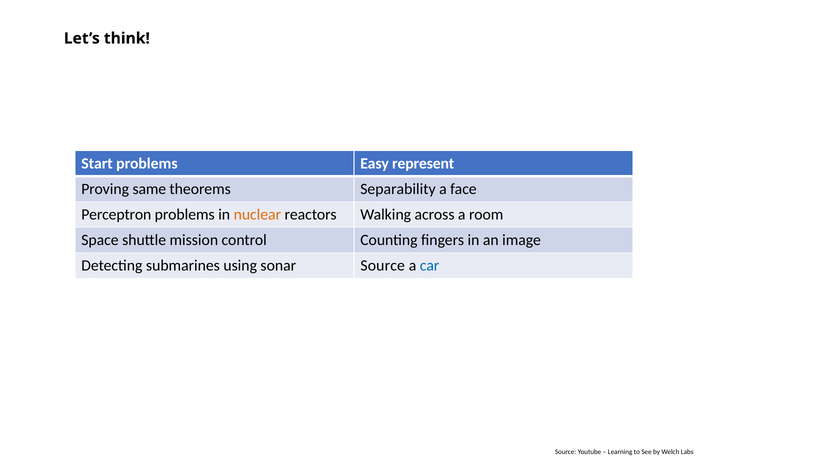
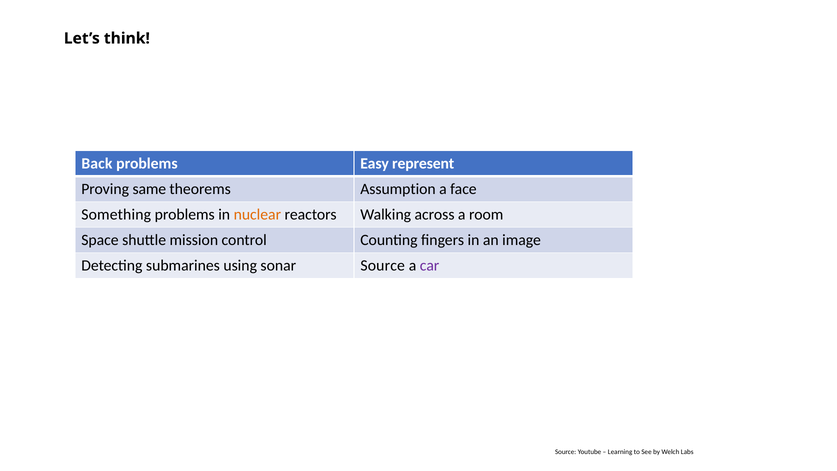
Start: Start -> Back (97, 164)
Separability: Separability -> Assumption (398, 189)
Perceptron: Perceptron -> Something (116, 215)
car colour: blue -> purple (430, 265)
